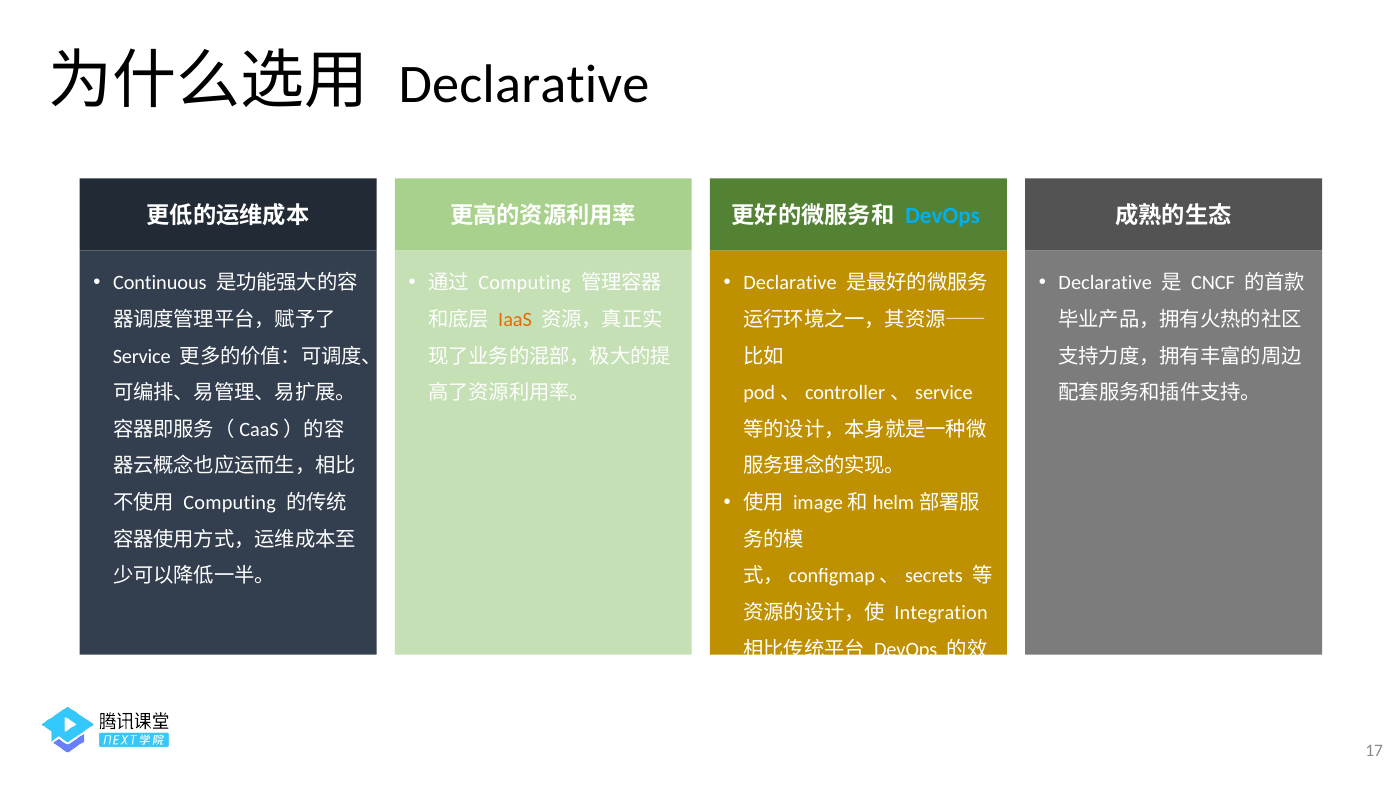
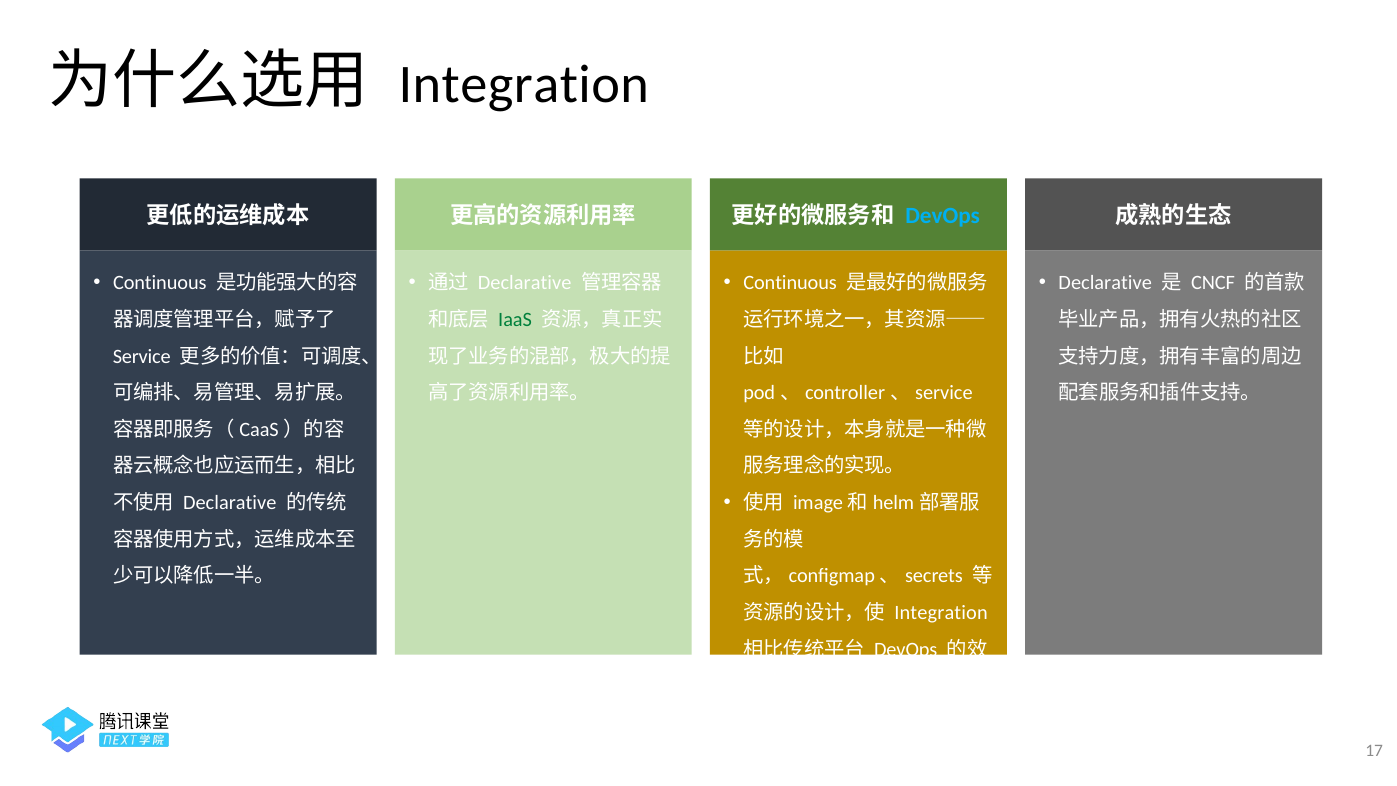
Declarative: Declarative -> Integration (524, 84)
Computing: Computing -> Declarative (525, 283)
Declarative: Declarative -> Continuous (790, 283)
IaaS colour: orange -> green (515, 320)
Computing: Computing -> Declarative (230, 503)
